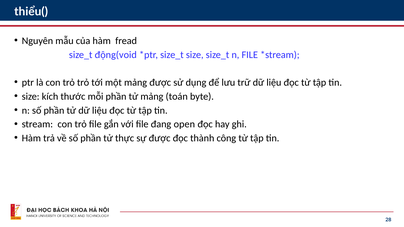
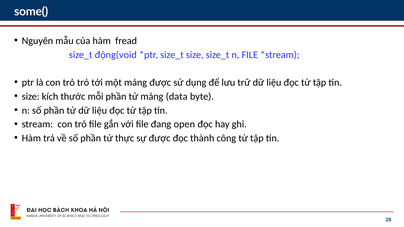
thiểu(: thiểu( -> some( (31, 12)
toán: toán -> data (177, 97)
